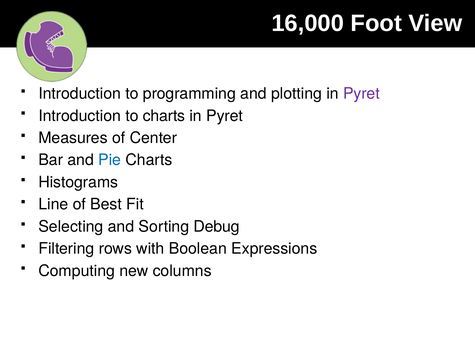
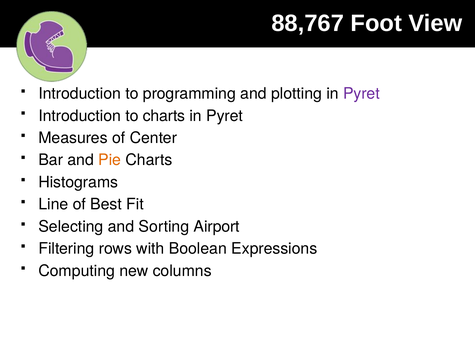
16,000: 16,000 -> 88,767 (308, 23)
Pie colour: blue -> orange (110, 160)
Debug: Debug -> Airport (217, 227)
